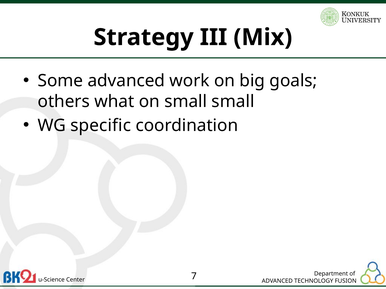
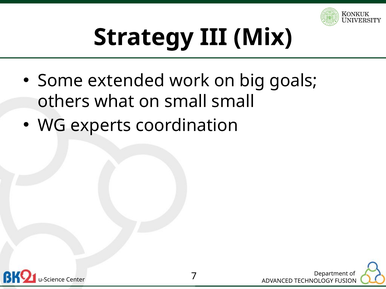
Some advanced: advanced -> extended (126, 81)
specific: specific -> experts (101, 126)
